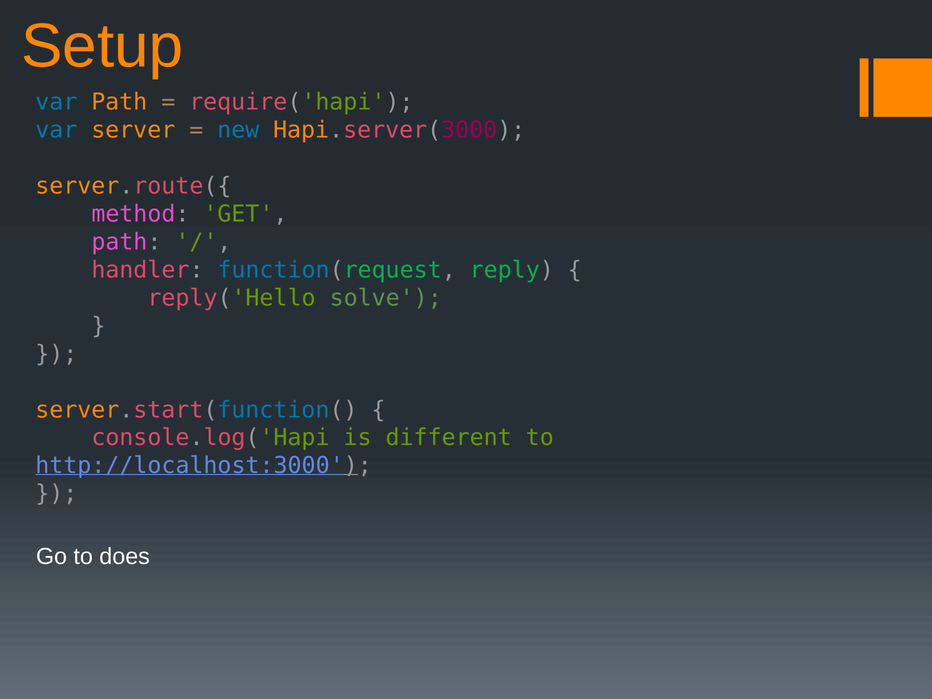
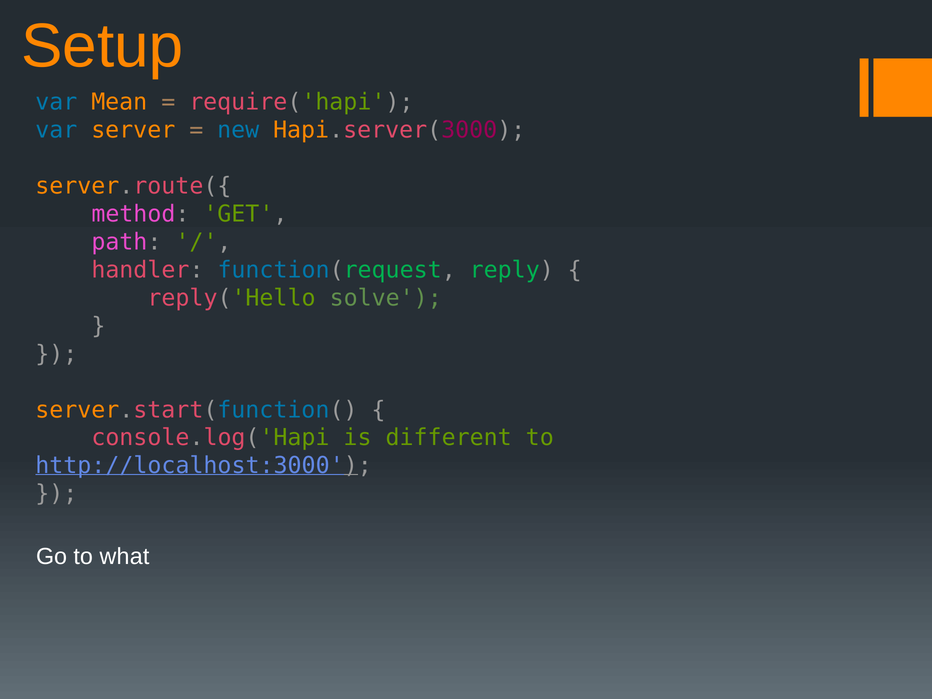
var Path: Path -> Mean (119, 102)
does: does -> what (125, 556)
